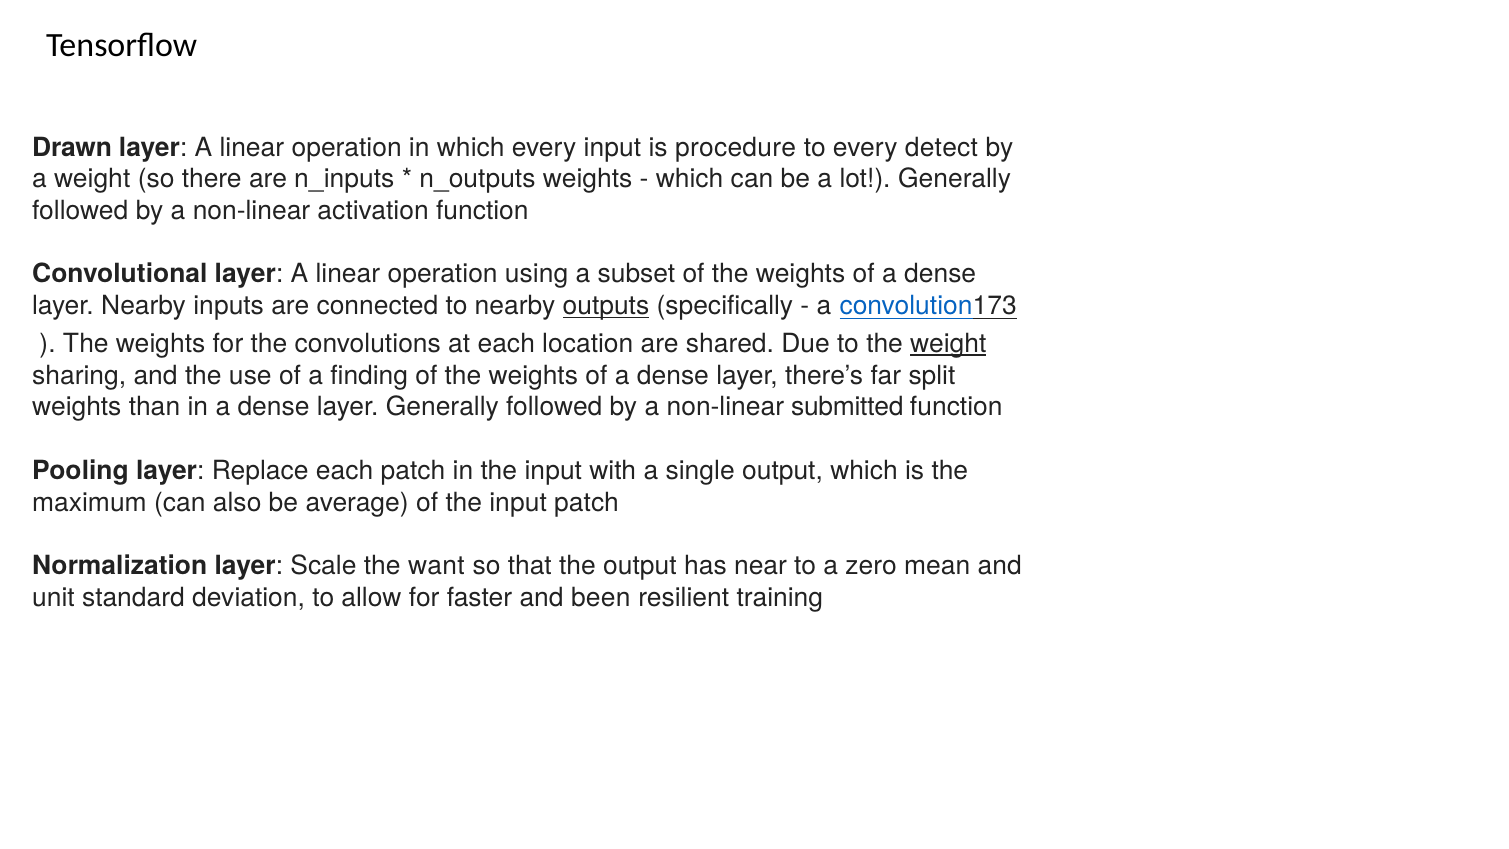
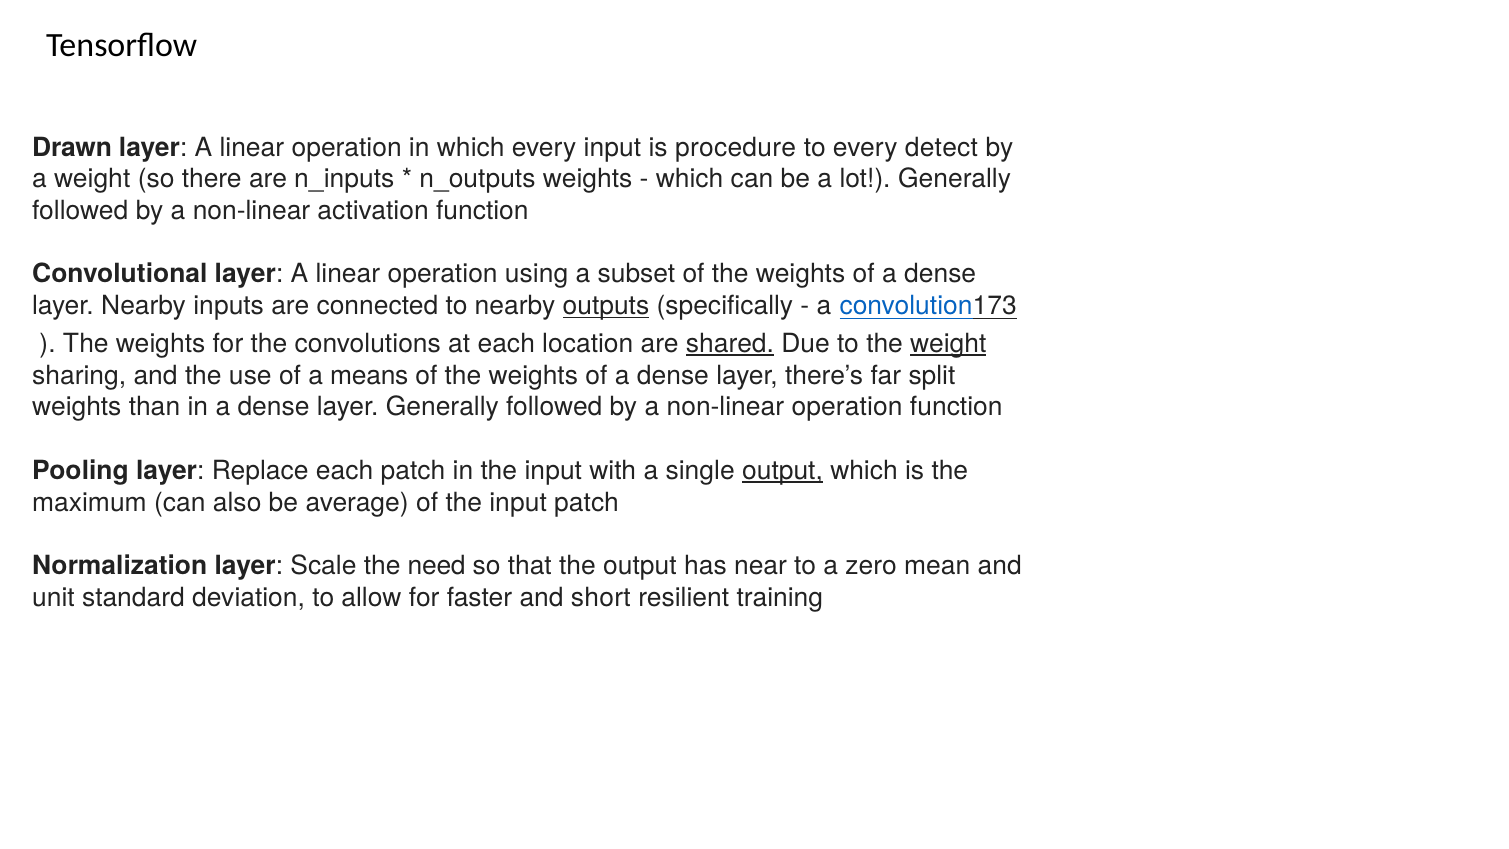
shared underline: none -> present (730, 344)
finding: finding -> means (369, 375)
non-linear submitted: submitted -> operation (847, 407)
output underline: none -> present (783, 471)
want: want -> need (437, 566)
been: been -> short (601, 597)
